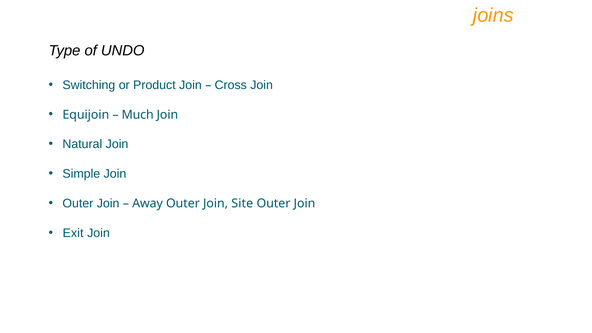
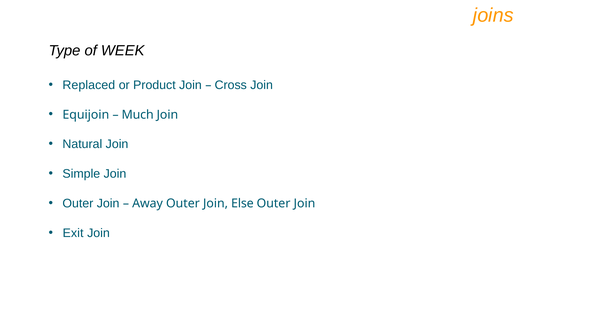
UNDO: UNDO -> WEEK (123, 51)
Switching: Switching -> Replaced (89, 85)
Site: Site -> Else (242, 203)
